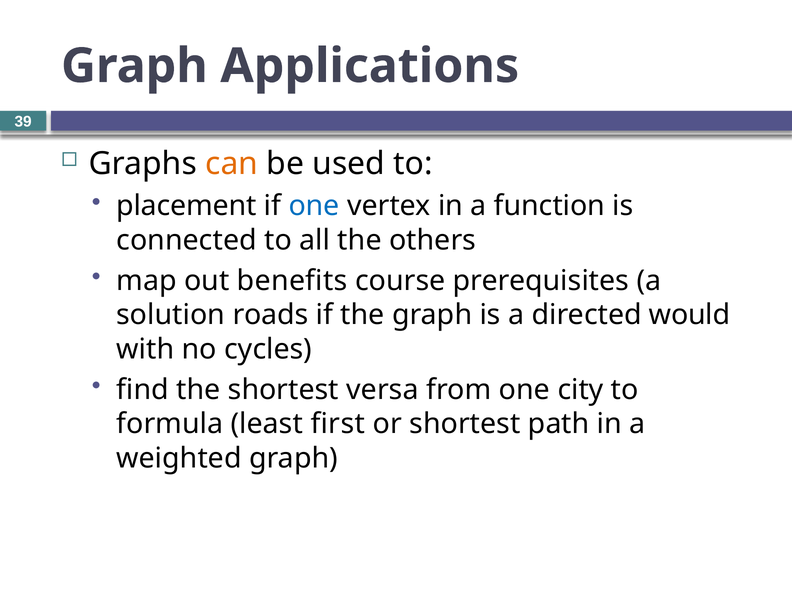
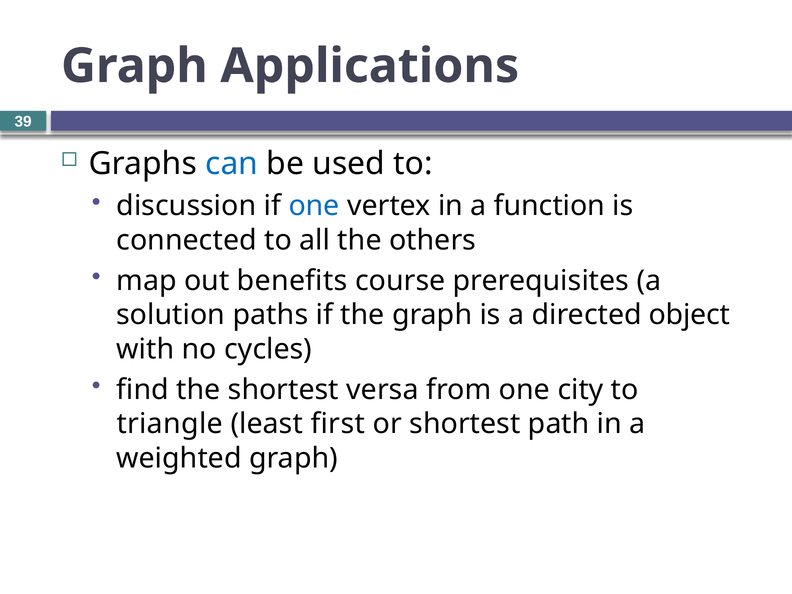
can colour: orange -> blue (232, 164)
placement: placement -> discussion (186, 206)
roads: roads -> paths (270, 315)
would: would -> object (689, 315)
formula: formula -> triangle (170, 424)
